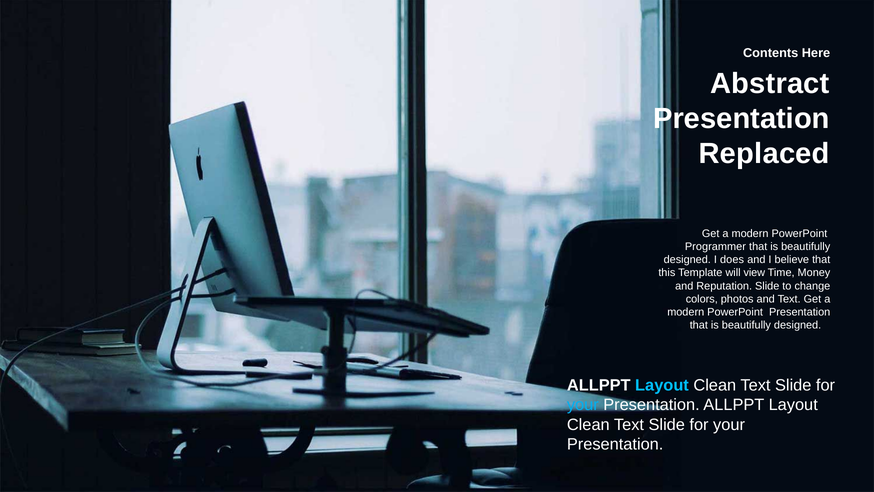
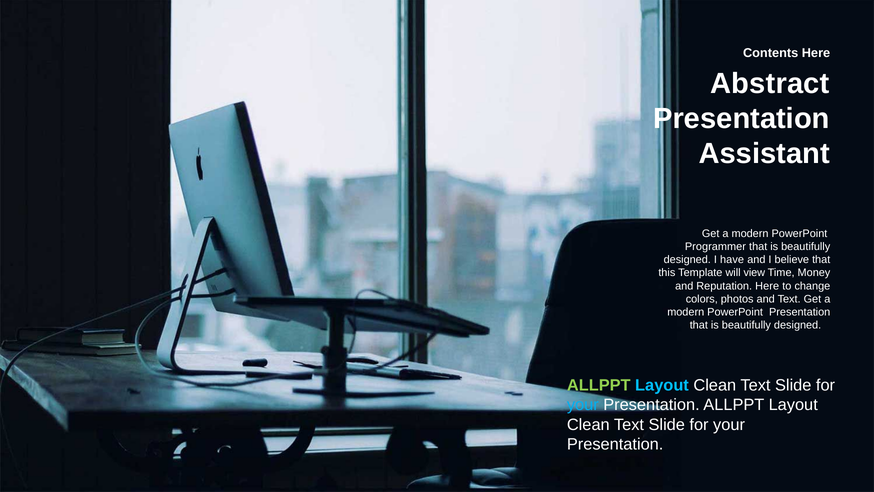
Replaced: Replaced -> Assistant (764, 154)
does: does -> have (732, 259)
Reputation Slide: Slide -> Here (767, 286)
ALLPPT colour: white -> light green (599, 385)
